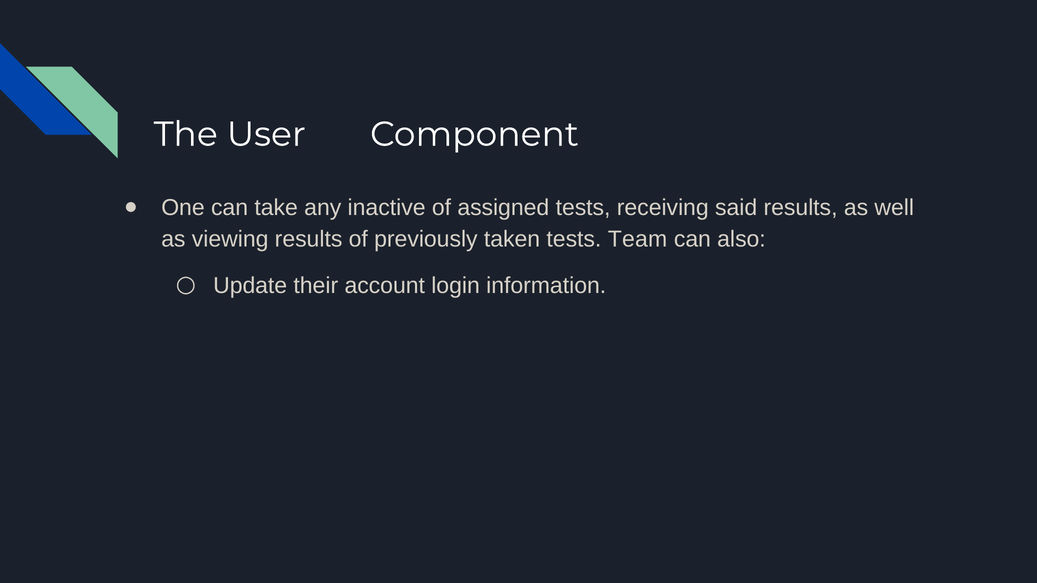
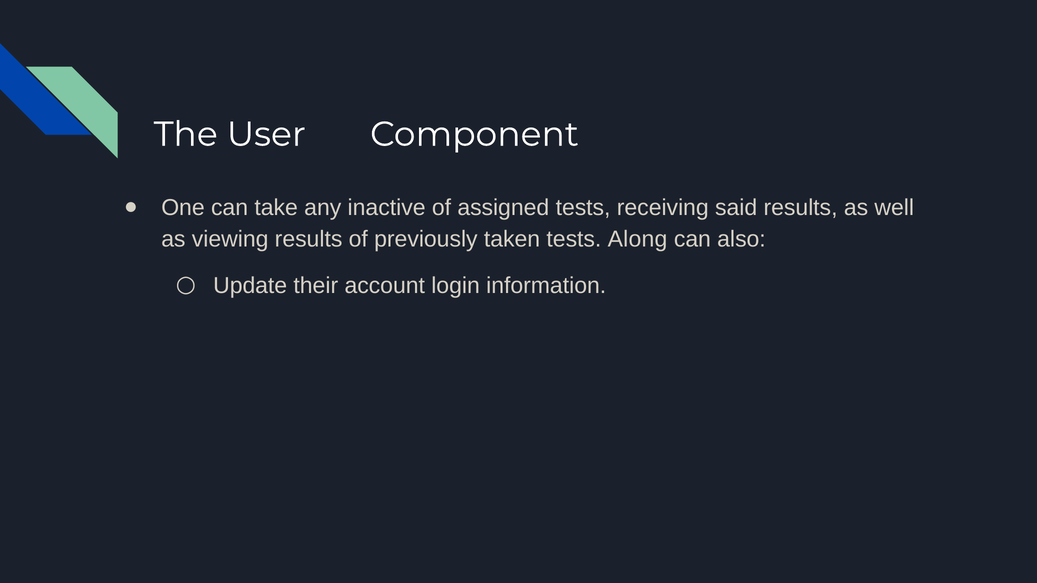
Team: Team -> Along (638, 239)
